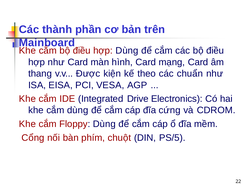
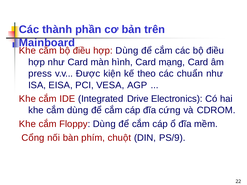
thang: thang -> press (40, 74)
PS/5: PS/5 -> PS/9 (172, 138)
